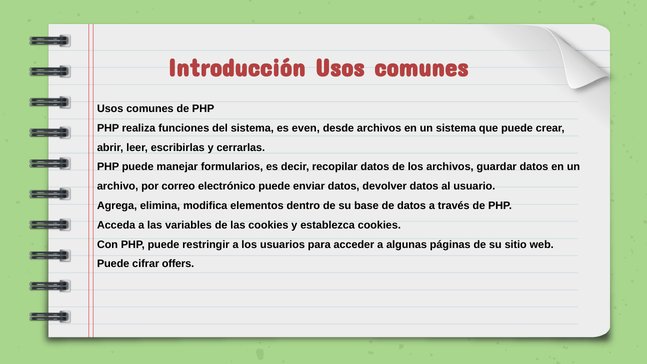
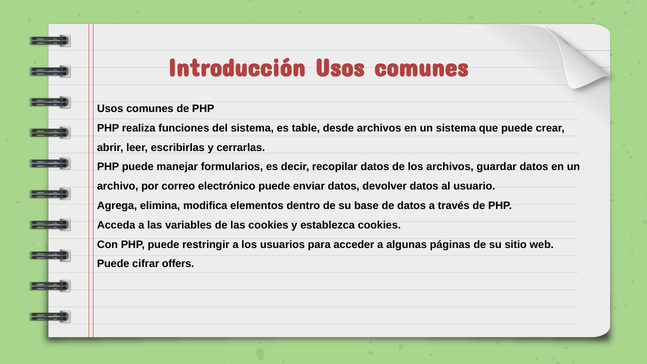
even: even -> table (306, 128)
